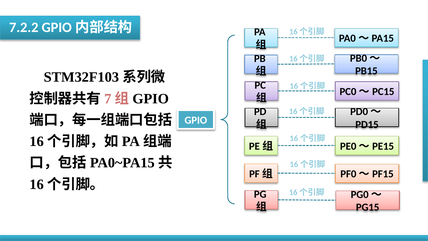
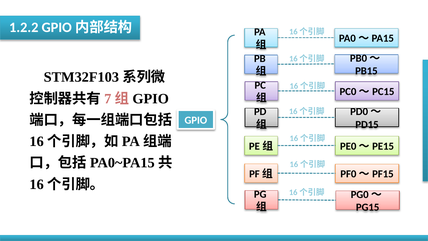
7.2.2: 7.2.2 -> 1.2.2 (24, 28)
